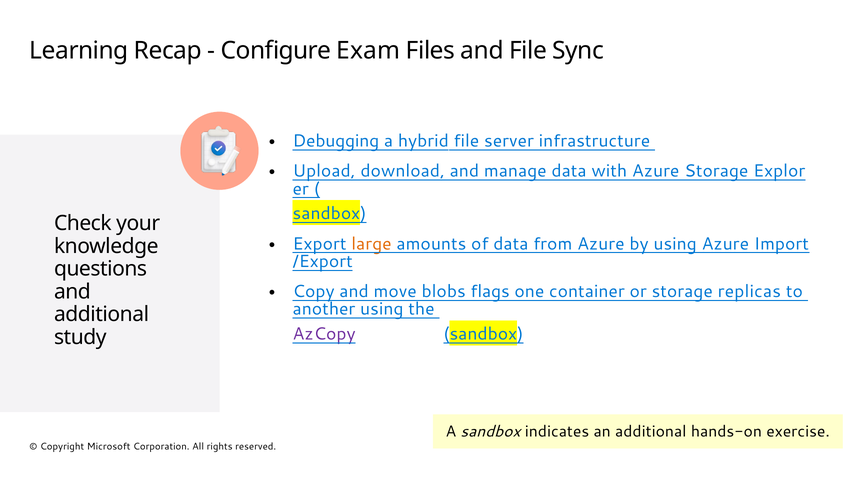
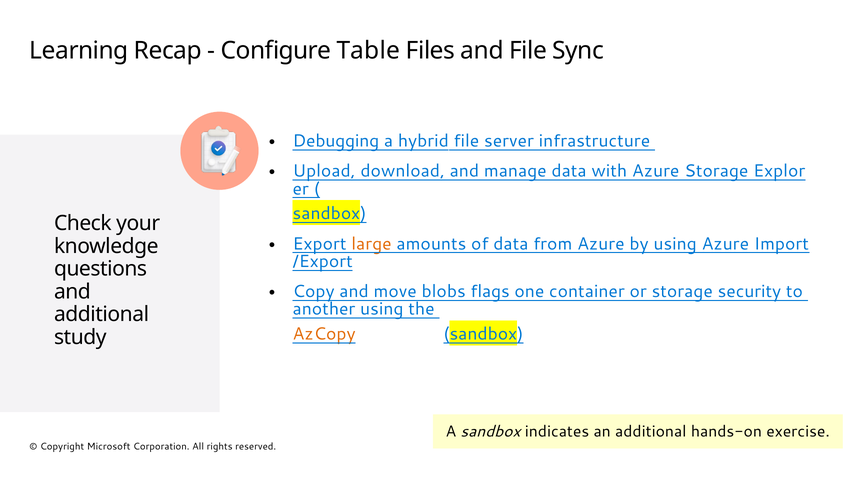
Exam: Exam -> Table (368, 50)
replicas: replicas -> security (749, 291)
AzCopy colour: purple -> orange (324, 334)
